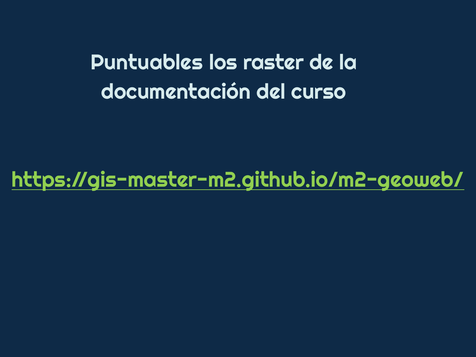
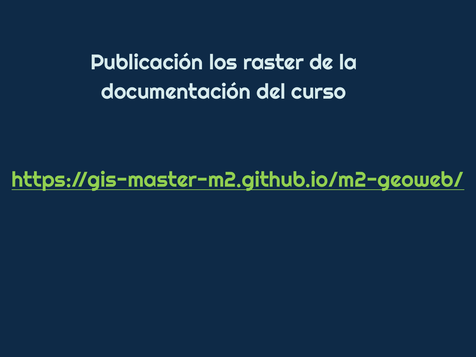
Puntuables: Puntuables -> Publicación (147, 63)
